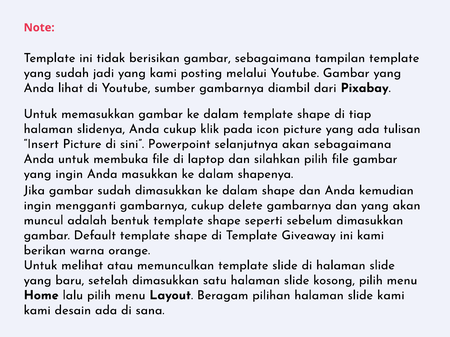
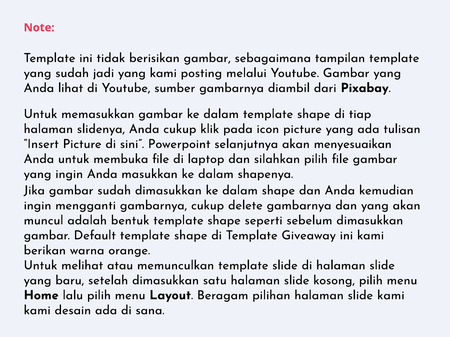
akan sebagaimana: sebagaimana -> menyesuaikan (353, 144)
